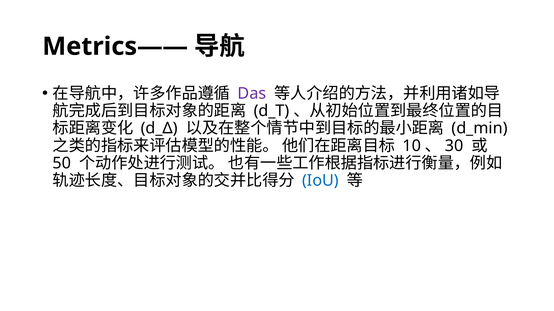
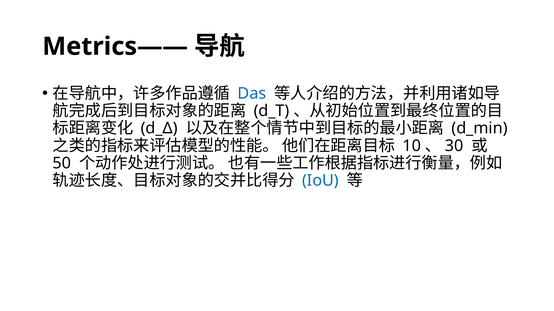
Das colour: purple -> blue (252, 94)
